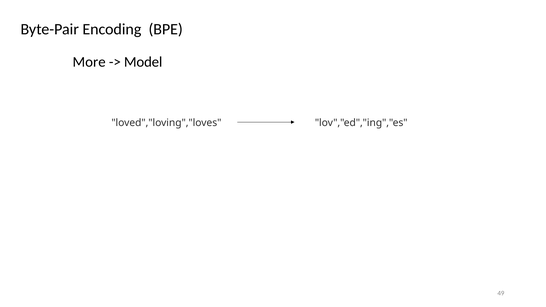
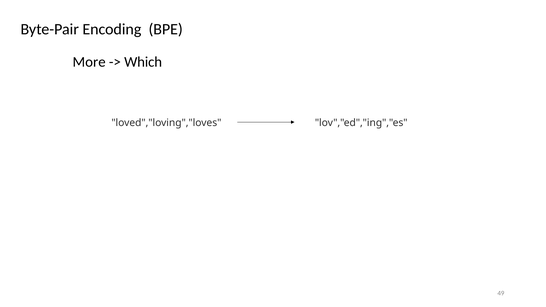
Model: Model -> Which (143, 62)
